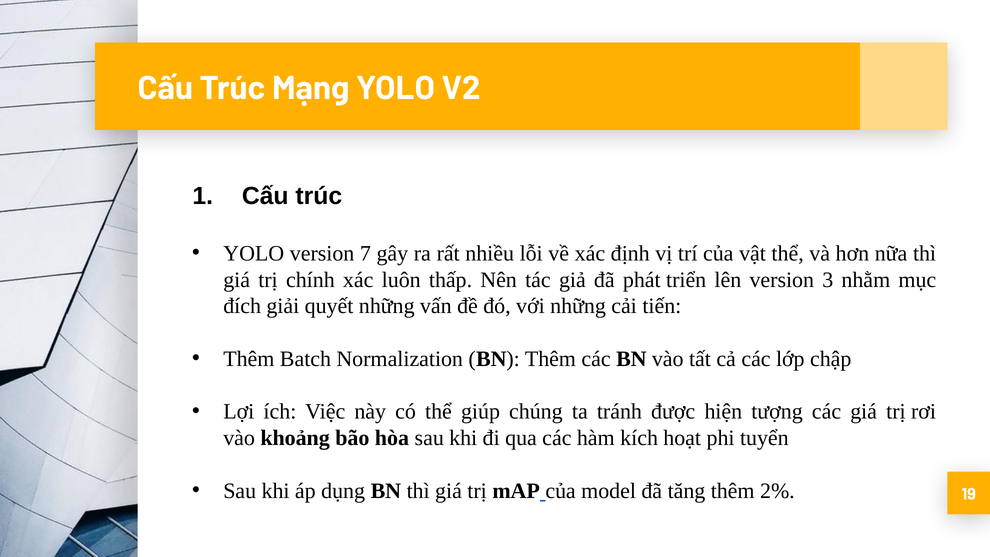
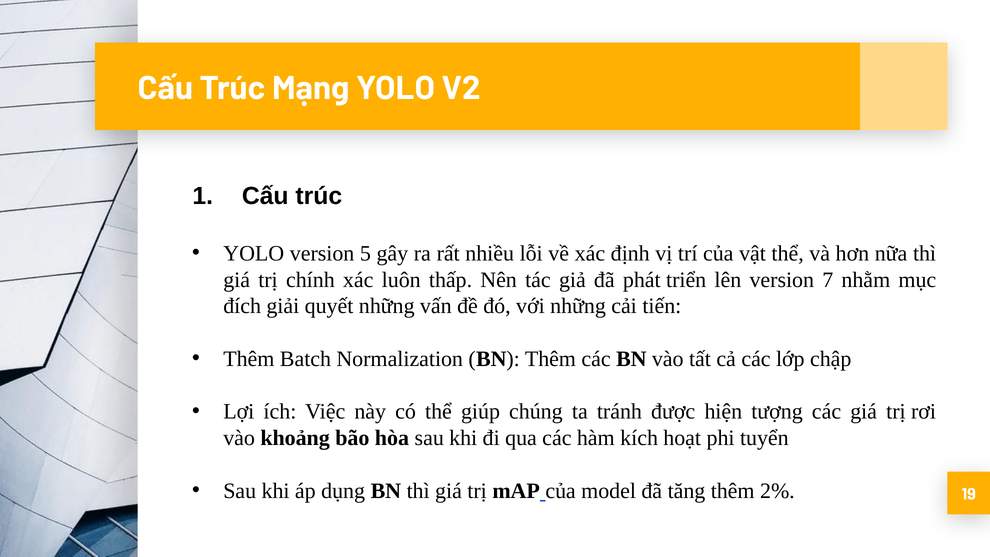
7: 7 -> 5 (365, 253)
3: 3 -> 7 (828, 280)
